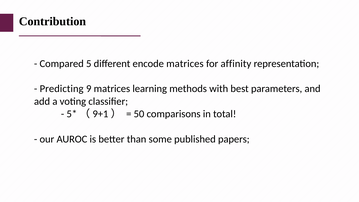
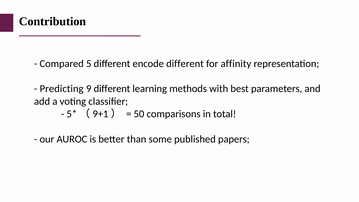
encode matrices: matrices -> different (185, 64)
9 matrices: matrices -> different (112, 89)
